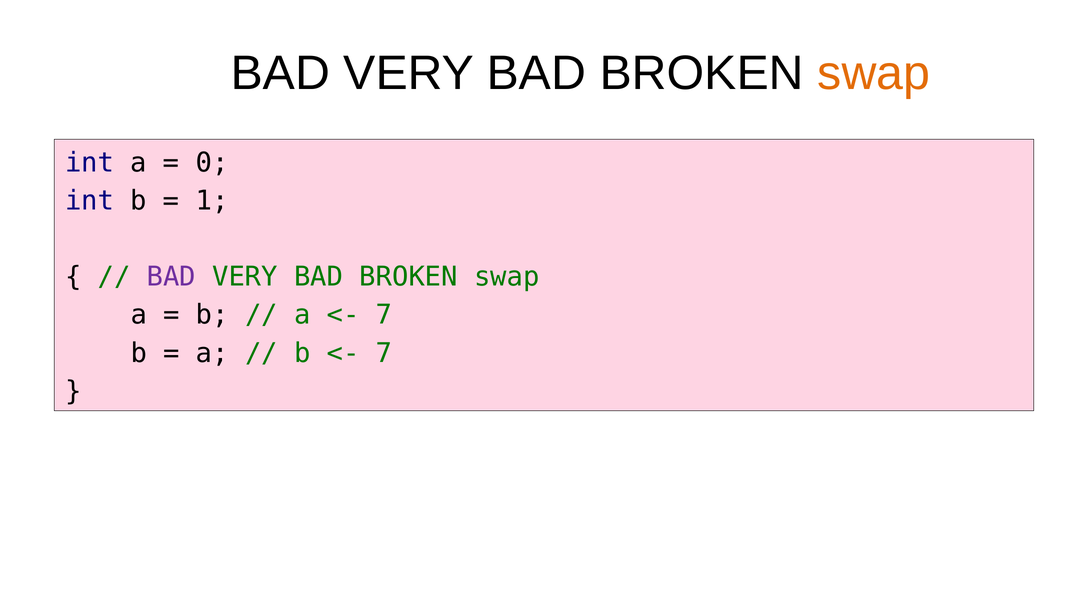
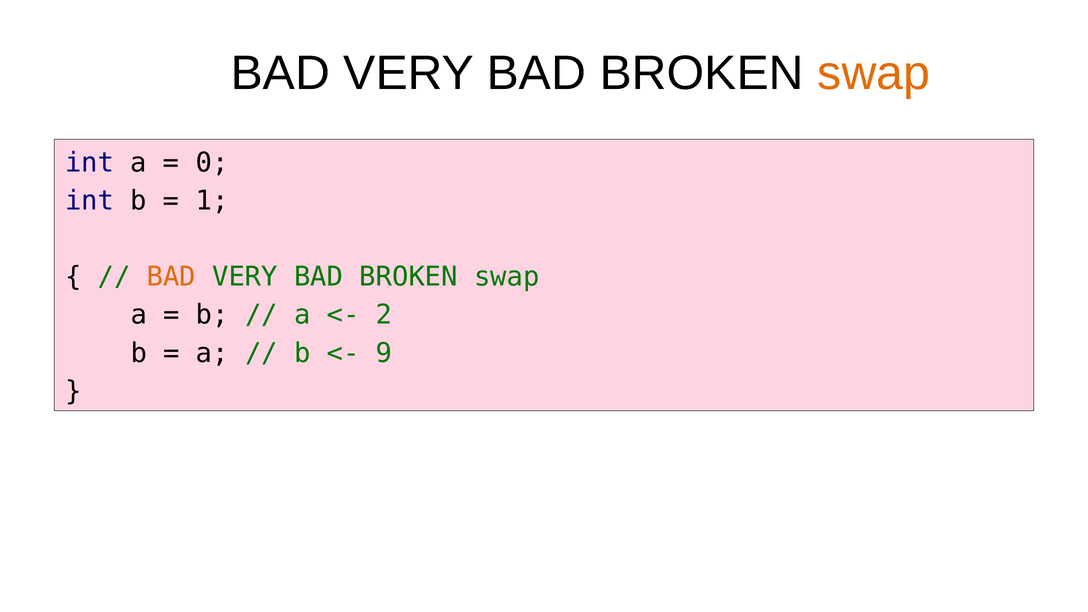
BAD colour: purple -> orange (171, 277)
7: 7 -> 2 (384, 315)
7: 7 -> 9 (384, 353)
